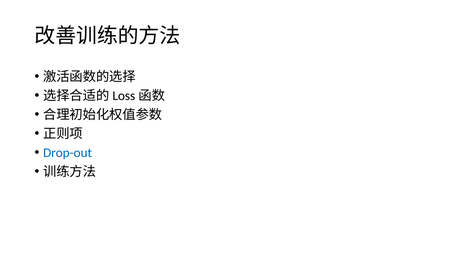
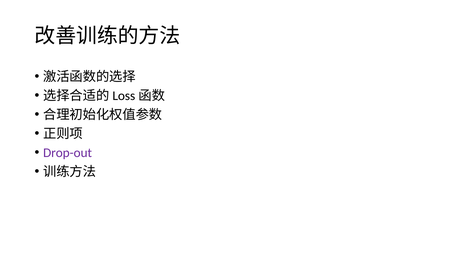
Drop-out colour: blue -> purple (68, 153)
